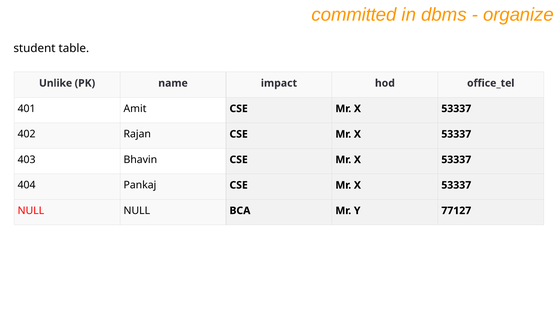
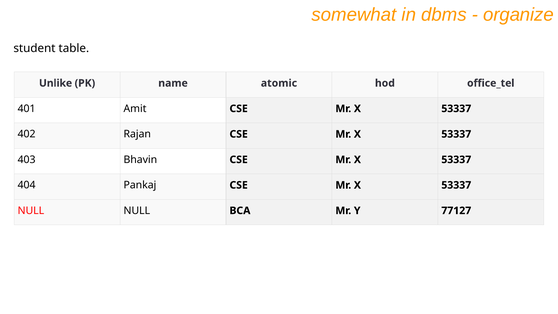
committed: committed -> somewhat (354, 15)
impact: impact -> atomic (279, 83)
